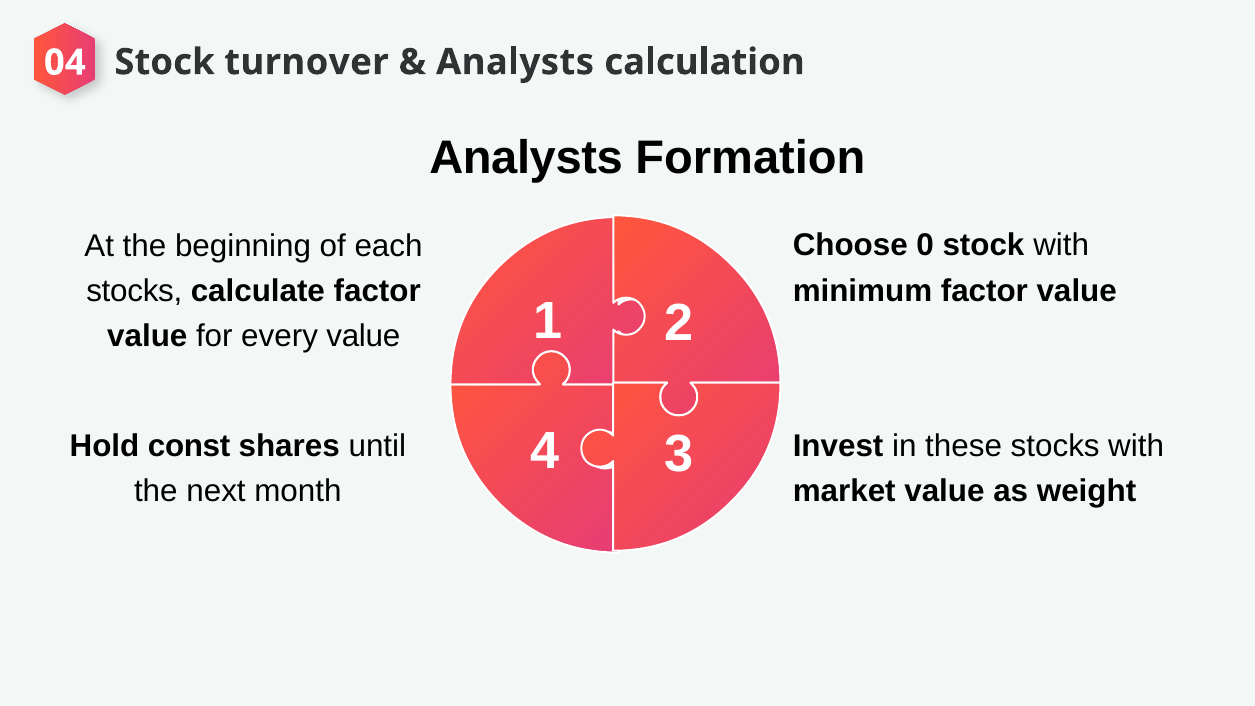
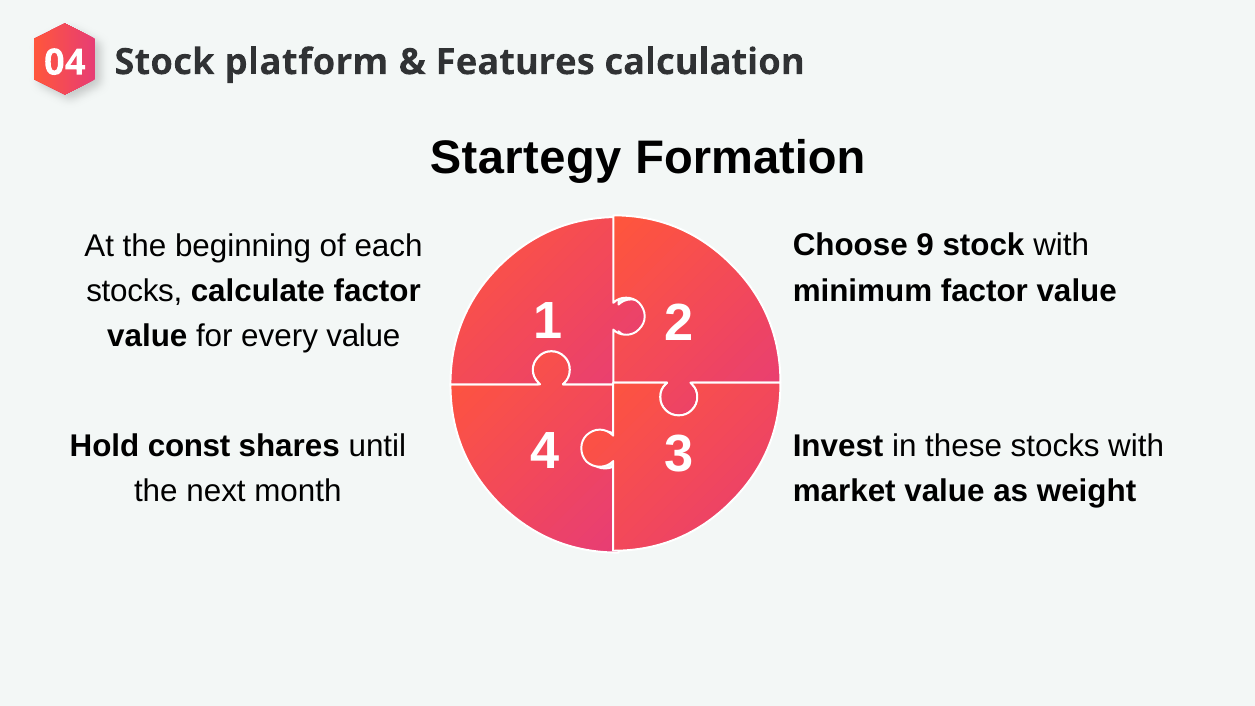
turnover: turnover -> platform (306, 62)
Analysts: Analysts -> Features (515, 62)
Analysts: Analysts -> Startegy (526, 158)
0: 0 -> 9 (925, 246)
